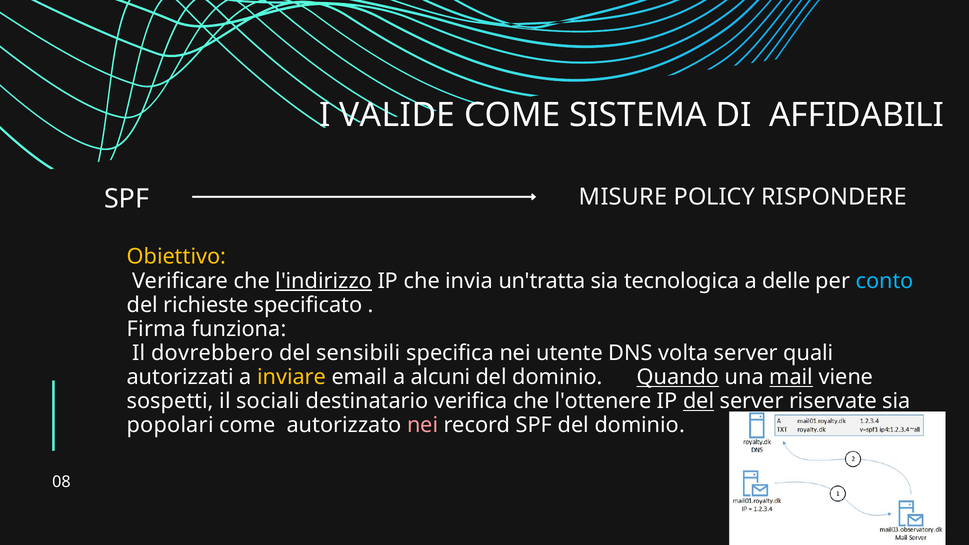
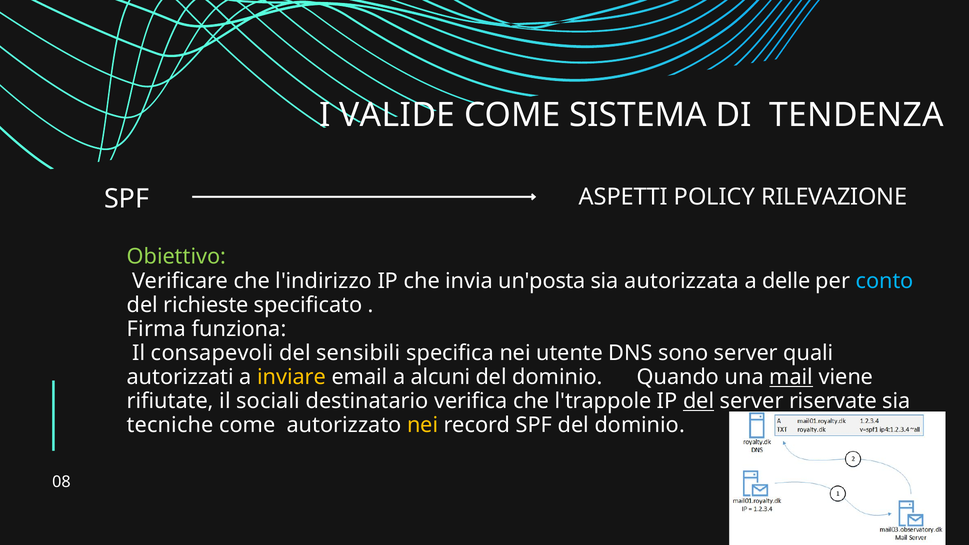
AFFIDABILI: AFFIDABILI -> TENDENZA (856, 115)
MISURE: MISURE -> ASPETTI (623, 197)
RISPONDERE: RISPONDERE -> RILEVAZIONE (834, 197)
Obiettivo colour: yellow -> light green (176, 257)
l'indirizzo underline: present -> none (324, 281)
un'tratta: un'tratta -> un'posta (542, 281)
tecnologica: tecnologica -> autorizzata (682, 281)
dovrebbero: dovrebbero -> consapevoli (212, 353)
volta: volta -> sono (683, 353)
Quando underline: present -> none (678, 377)
sospetti: sospetti -> rifiutate (170, 401)
l'ottenere: l'ottenere -> l'trappole (603, 401)
popolari: popolari -> tecniche (170, 425)
nei colour: pink -> yellow (423, 425)
